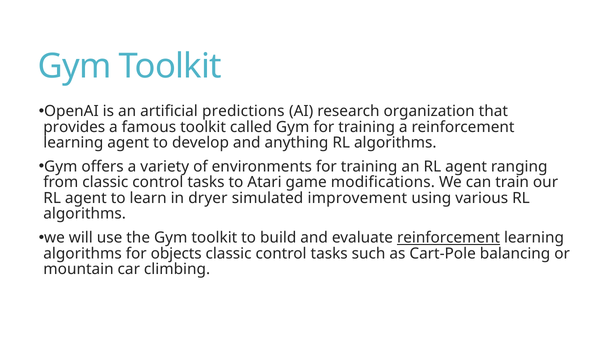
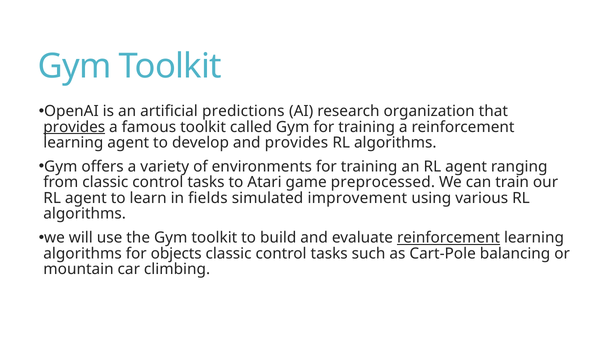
provides underline: none -> present (74, 127)
and anything: anything -> provides (296, 143)
modifications: modifications -> preprocessed (383, 182)
dryer: dryer -> fields (208, 198)
